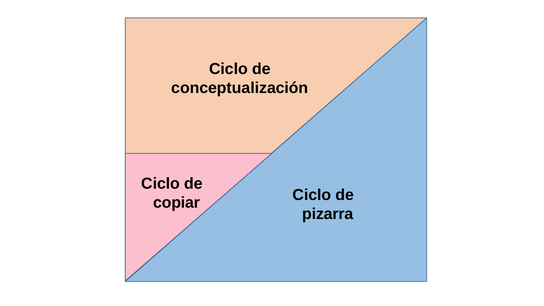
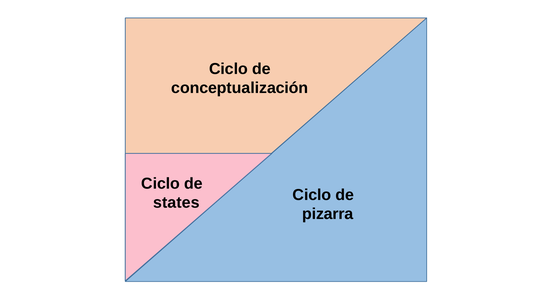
copiar: copiar -> states (176, 203)
